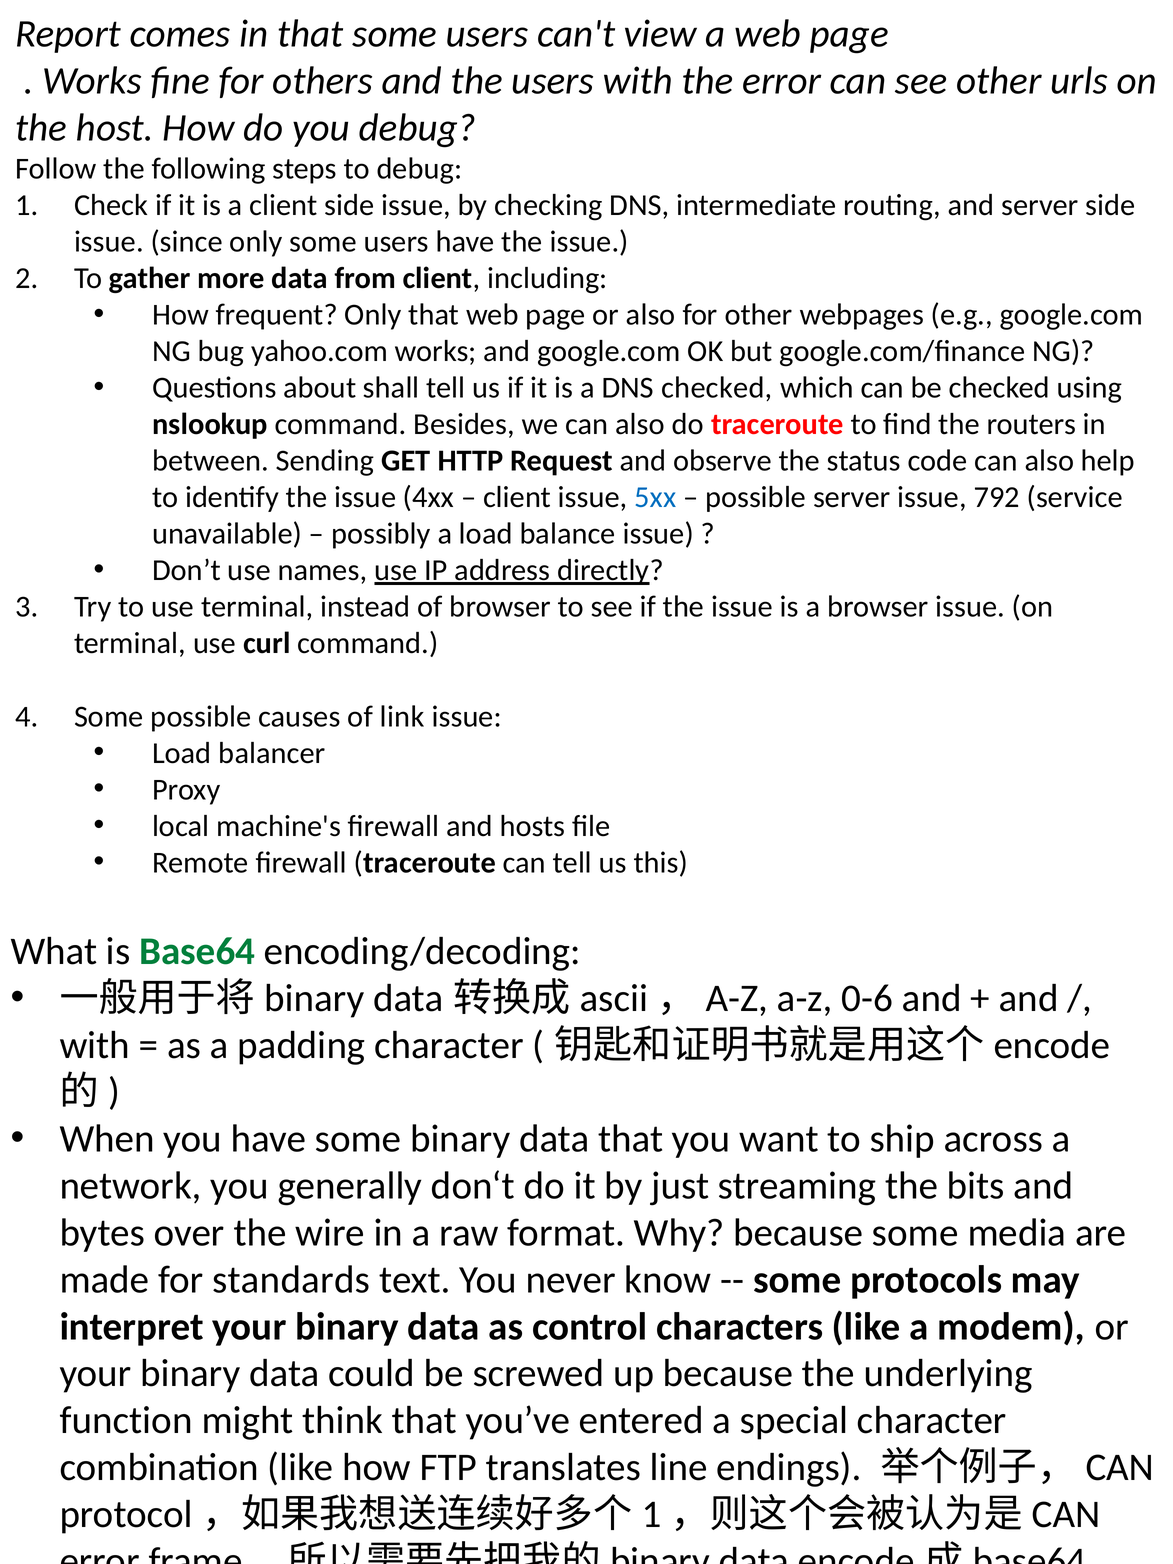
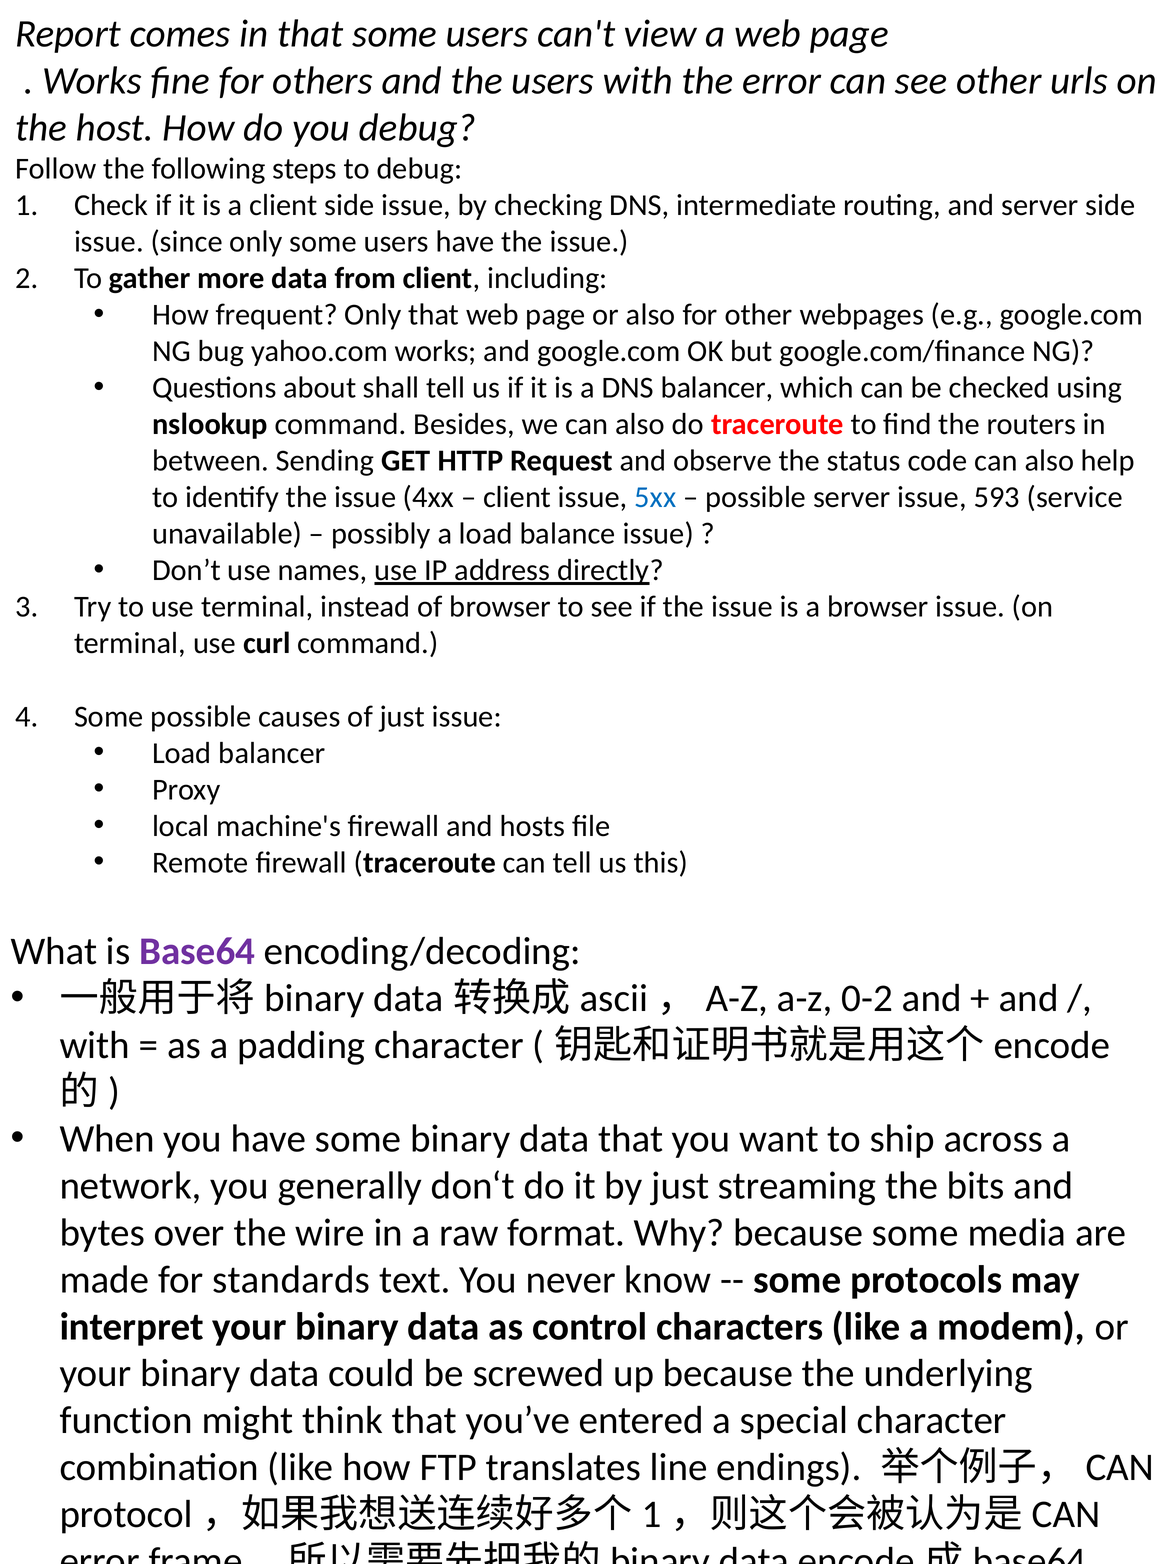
DNS checked: checked -> balancer (717, 388)
792: 792 -> 593 (997, 497)
of link: link -> just (402, 716)
Base64 colour: green -> purple (197, 951)
0-6: 0-6 -> 0-2 (867, 998)
